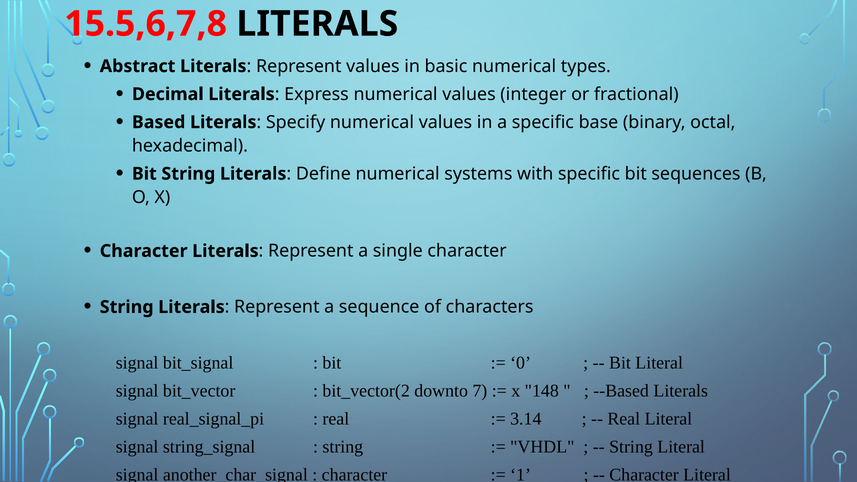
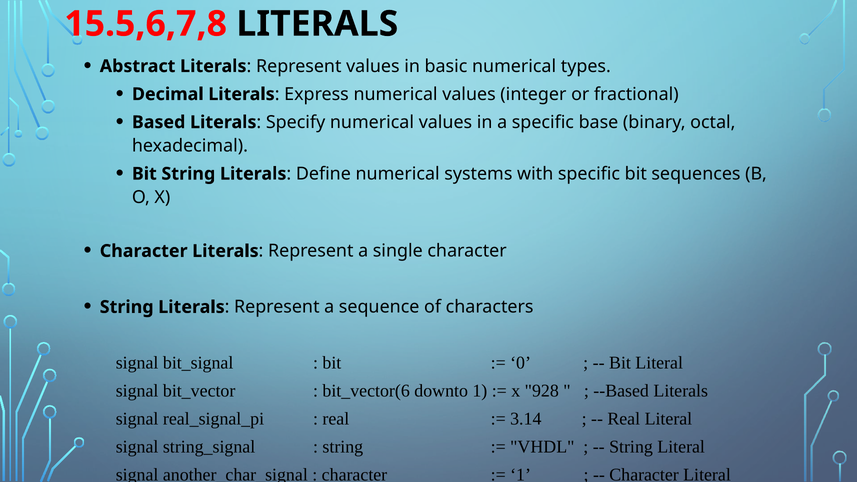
bit_vector(2: bit_vector(2 -> bit_vector(6 (366, 391)
downto 7: 7 -> 1 (480, 391)
148: 148 -> 928 (542, 391)
